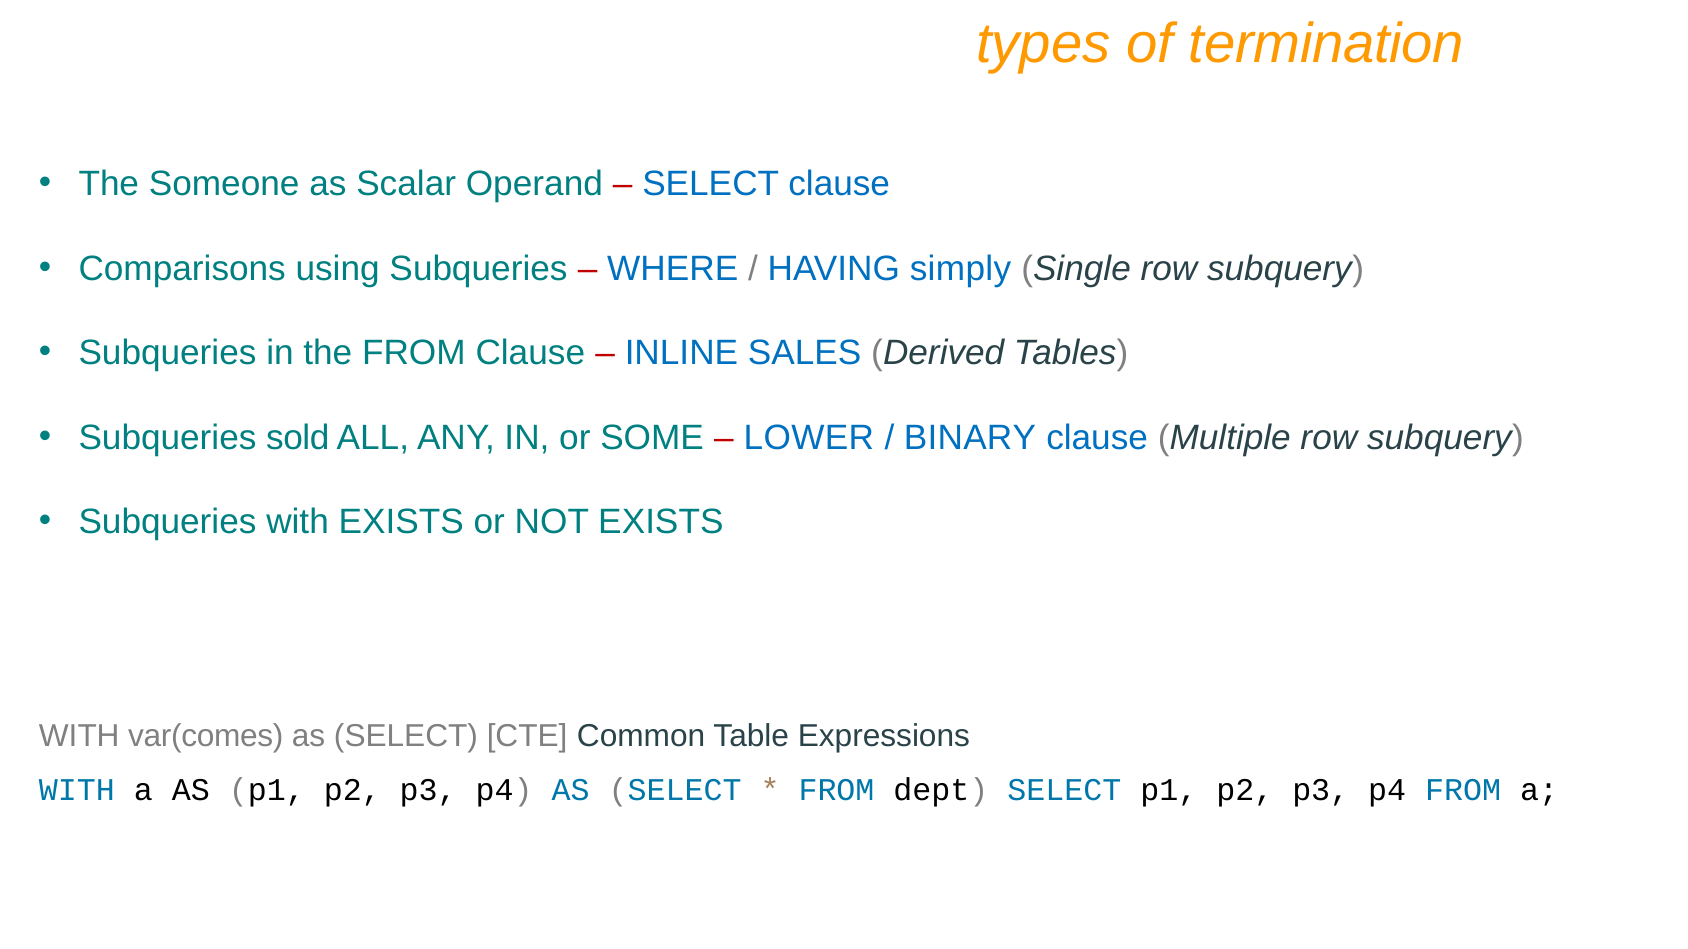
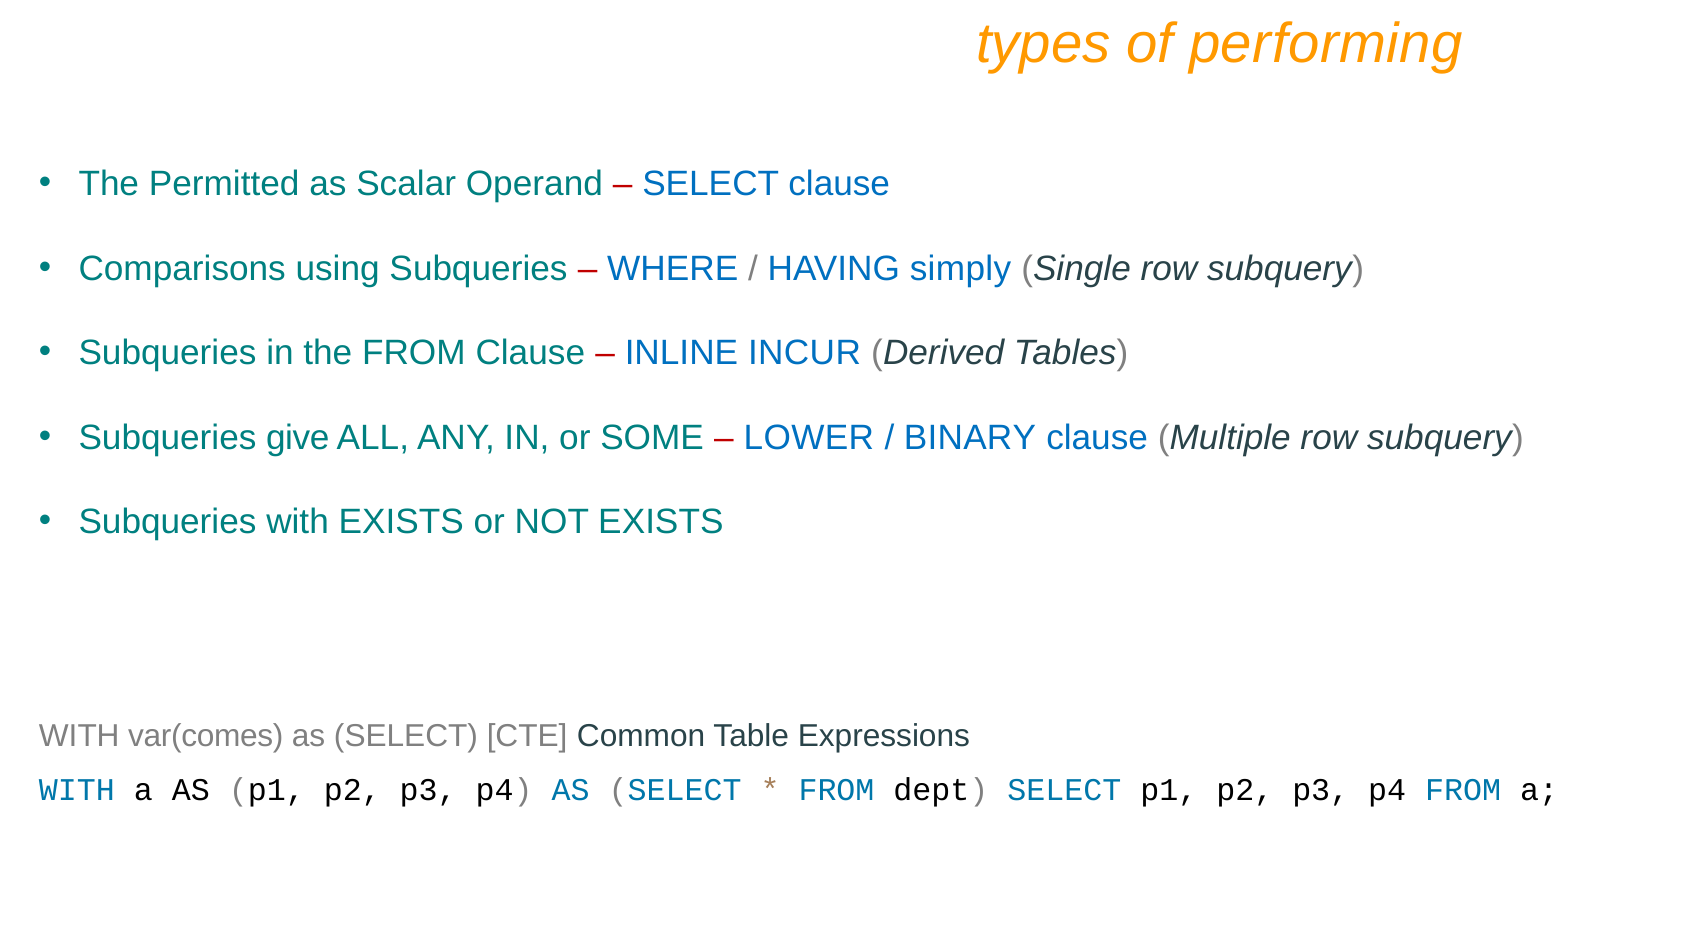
termination: termination -> performing (1326, 44)
Someone: Someone -> Permitted (224, 184)
SALES: SALES -> INCUR (805, 353)
sold: sold -> give (298, 438)
